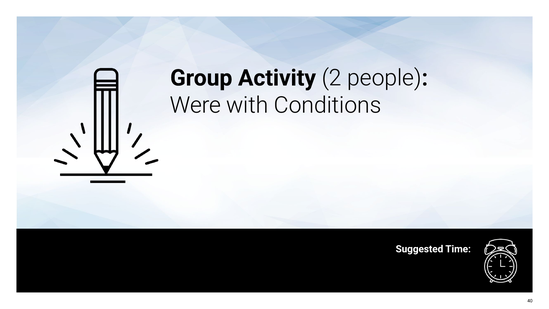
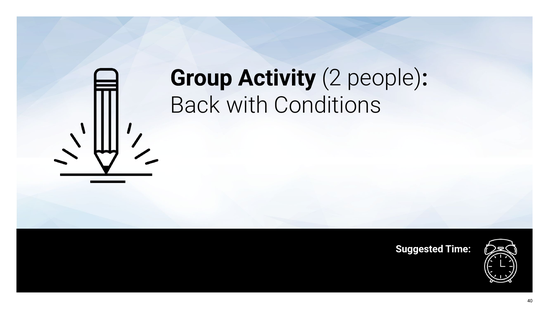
Were: Were -> Back (195, 105)
